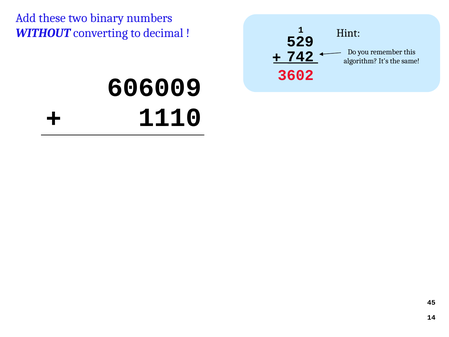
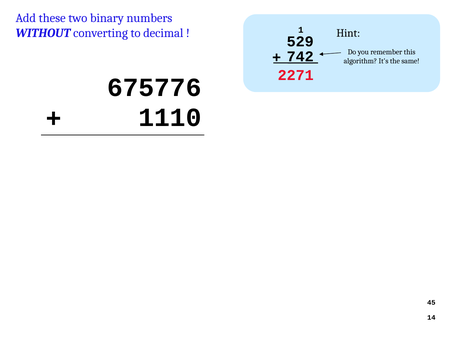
3602: 3602 -> 2271 (296, 75)
606009: 606009 -> 675776 (154, 87)
